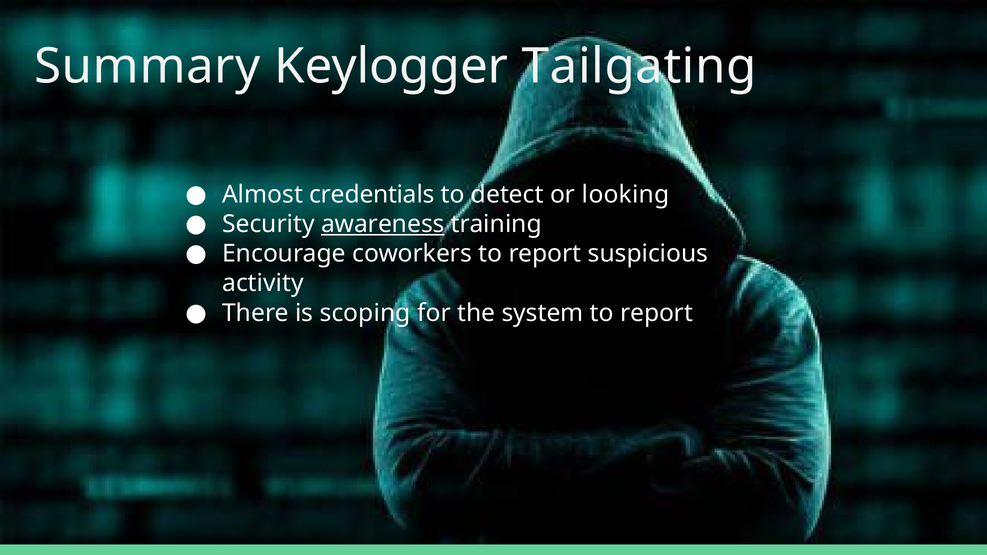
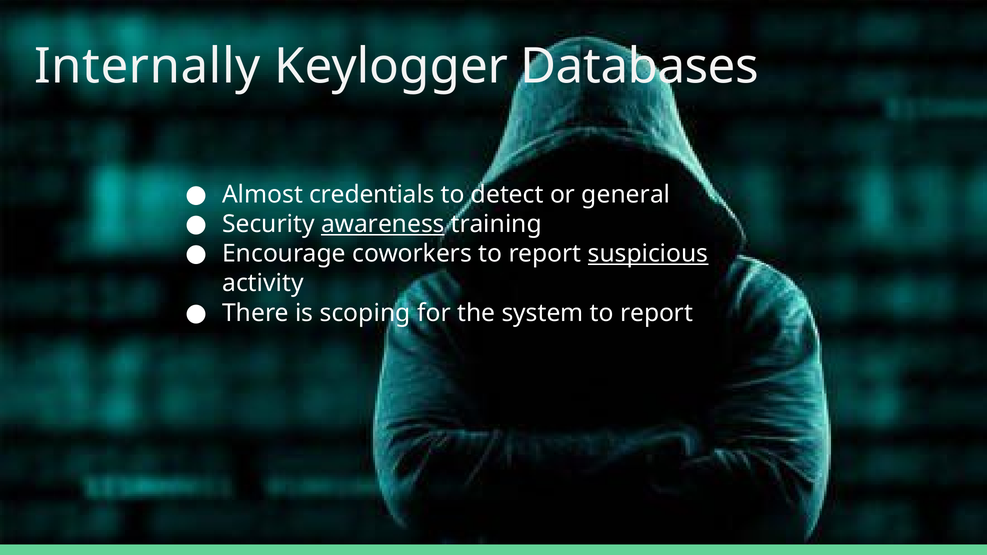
Summary: Summary -> Internally (147, 66)
Tailgating: Tailgating -> Databases (640, 66)
looking: looking -> general (626, 195)
suspicious underline: none -> present (648, 254)
